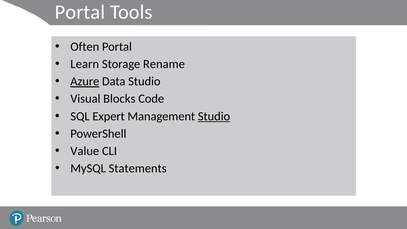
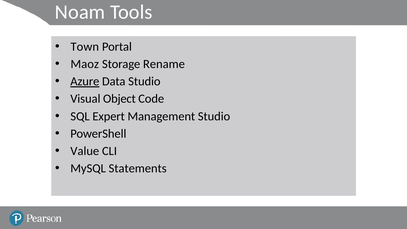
Portal: Portal -> Noam (80, 12)
Often: Often -> Town (85, 47)
Learn: Learn -> Maoz (85, 64)
Blocks: Blocks -> Object (119, 99)
Studio underline: present -> none (214, 116)
